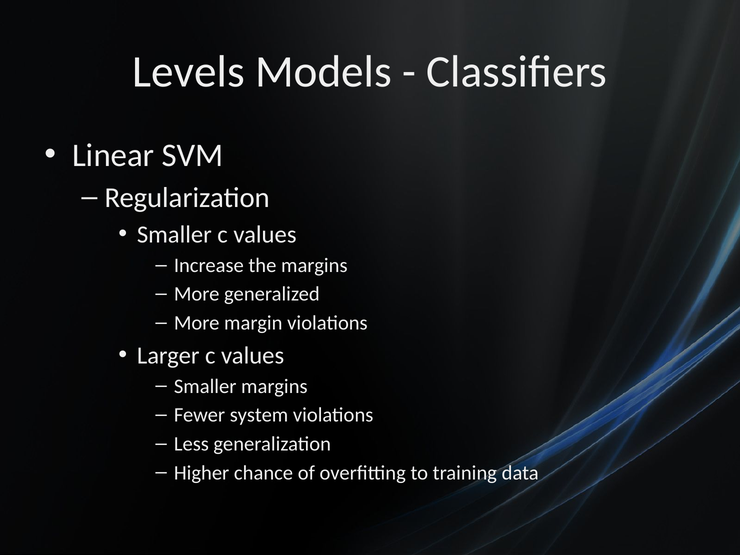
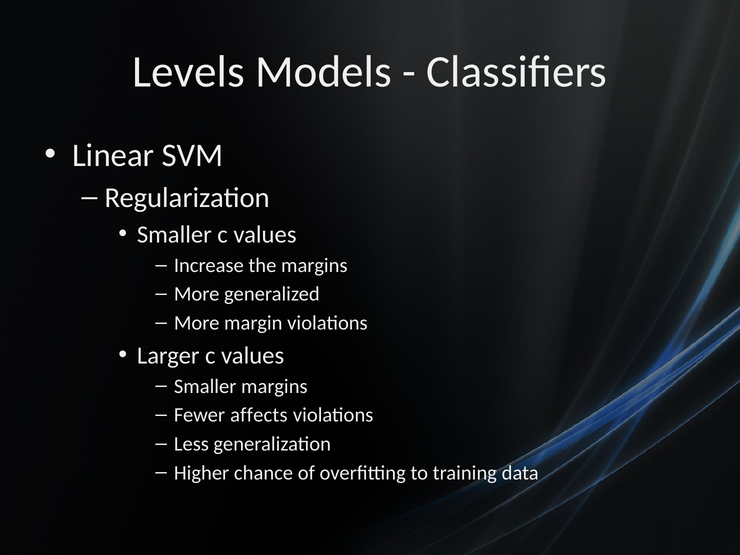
system: system -> affects (259, 415)
